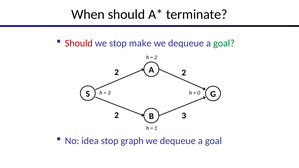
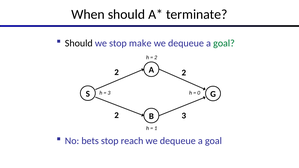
Should colour: red -> black (79, 43)
idea: idea -> bets (90, 141)
graph: graph -> reach (132, 141)
